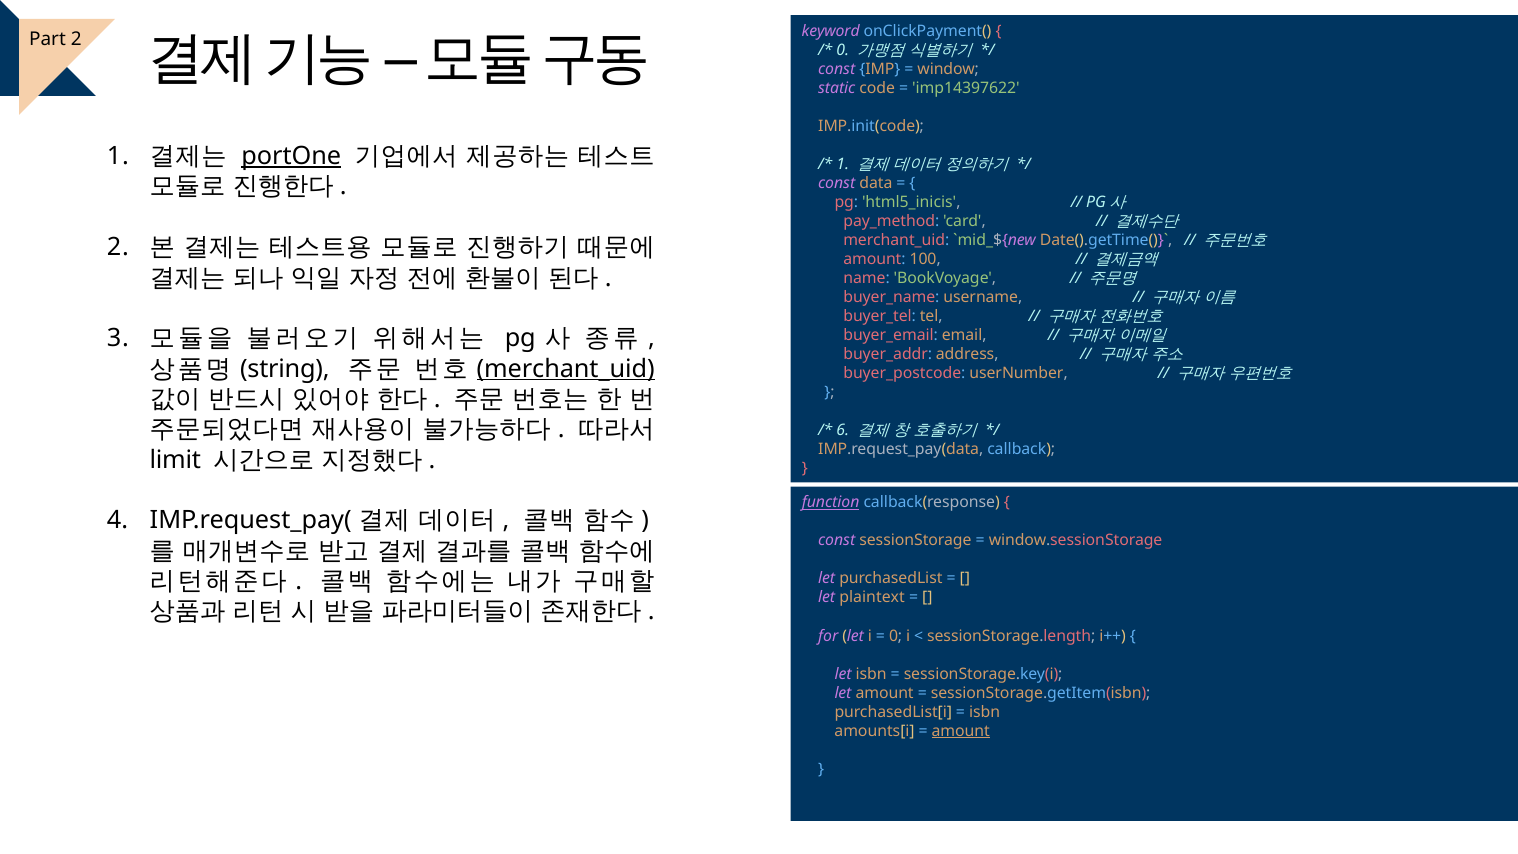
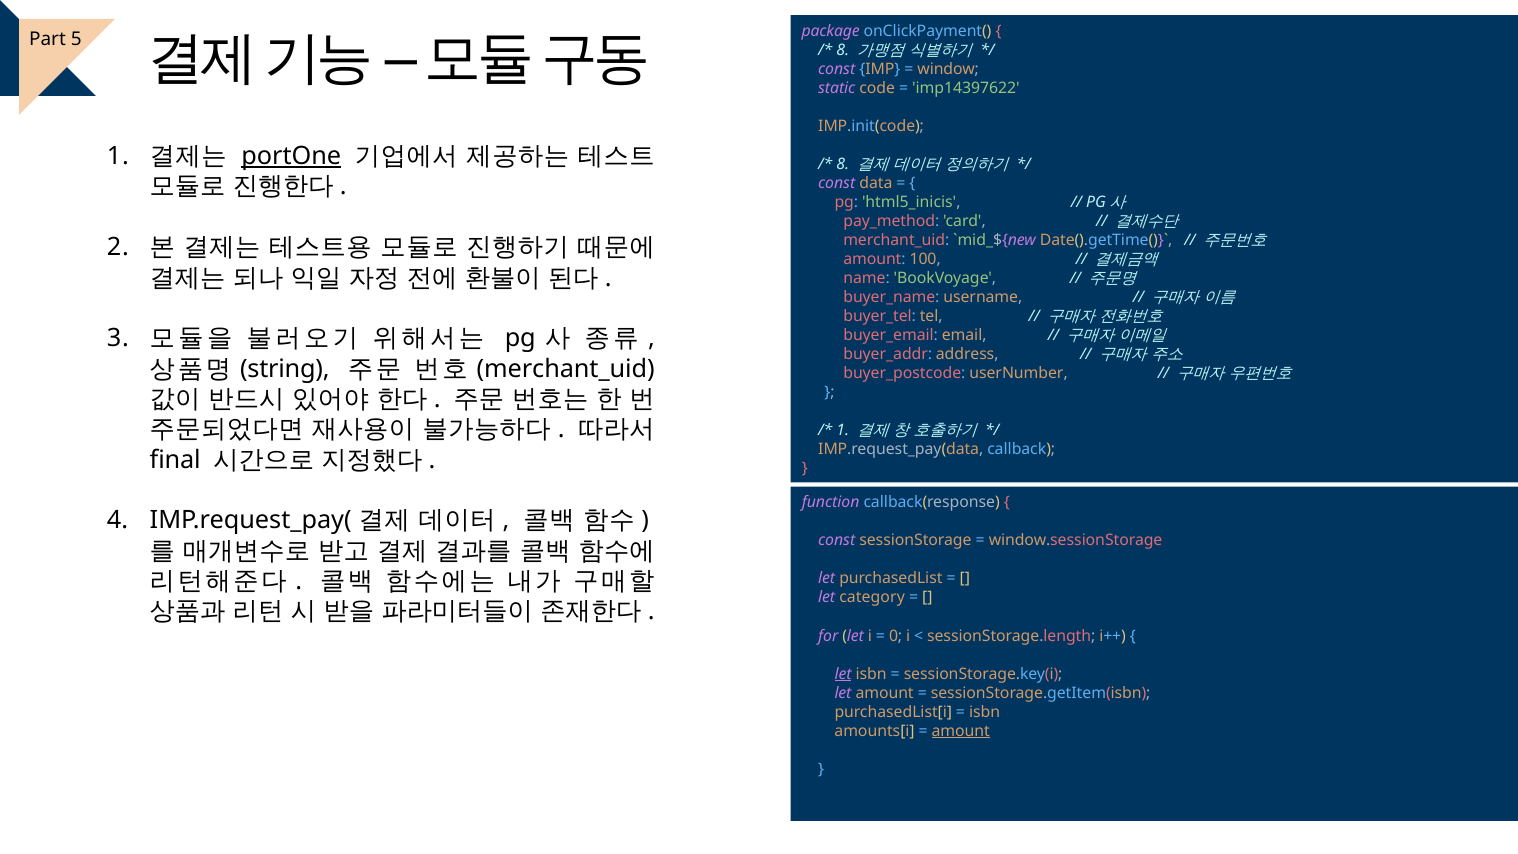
keyword: keyword -> package (831, 31)
Part 2: 2 -> 5 (76, 39)
0: 0 -> 8 (843, 50)
1: 1 -> 8 (843, 164)
merchant_uid underline: present -> none (566, 369)
6: 6 -> 1 (843, 430)
limit: limit -> final (175, 460)
function underline: present -> none (831, 503)
plaintext: plaintext -> category (872, 598)
let underline: none -> present (843, 674)
